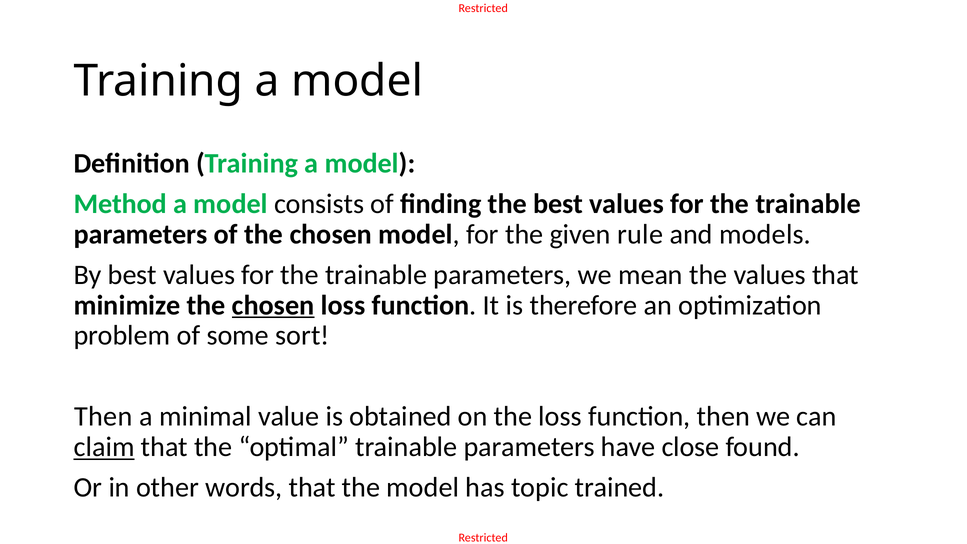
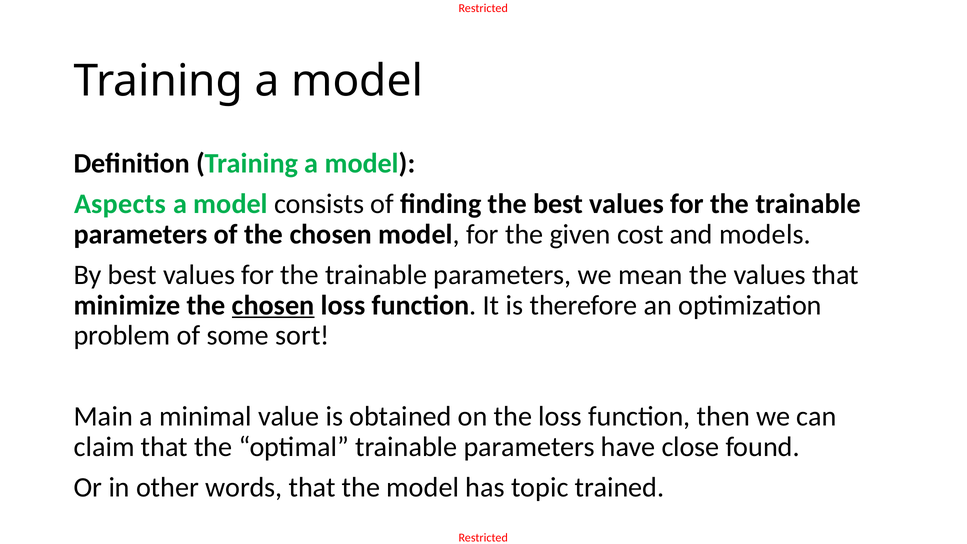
Method: Method -> Aspects (120, 204)
rule: rule -> cost (640, 234)
Then: Then -> Main (103, 417)
claim underline: present -> none (104, 447)
